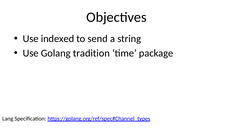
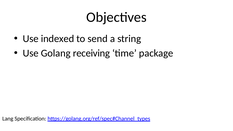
tradition: tradition -> receiving (91, 53)
